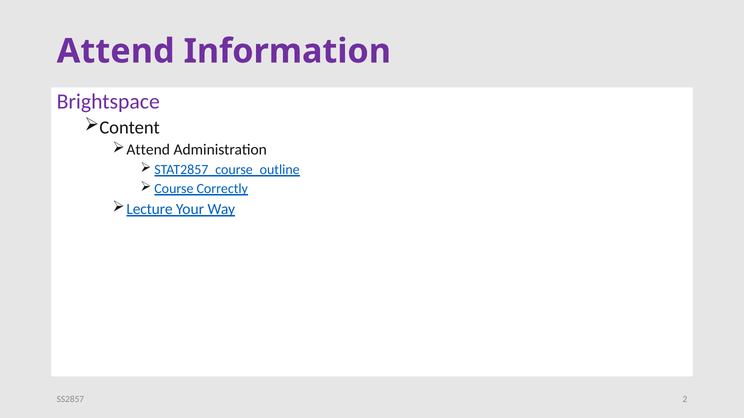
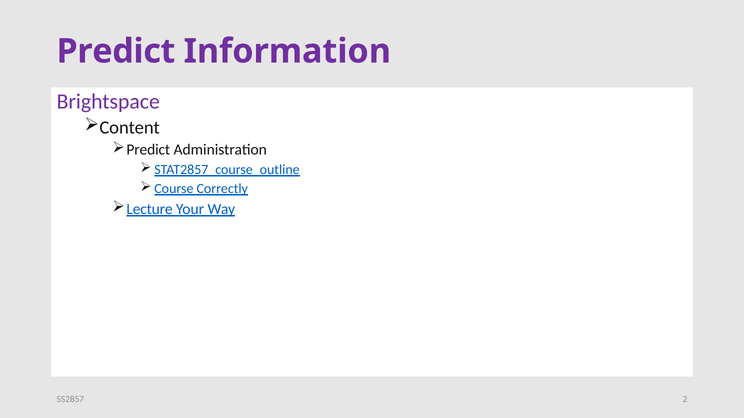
Attend: Attend -> Predict (116, 51)
Attend: Attend -> Predict (148, 150)
